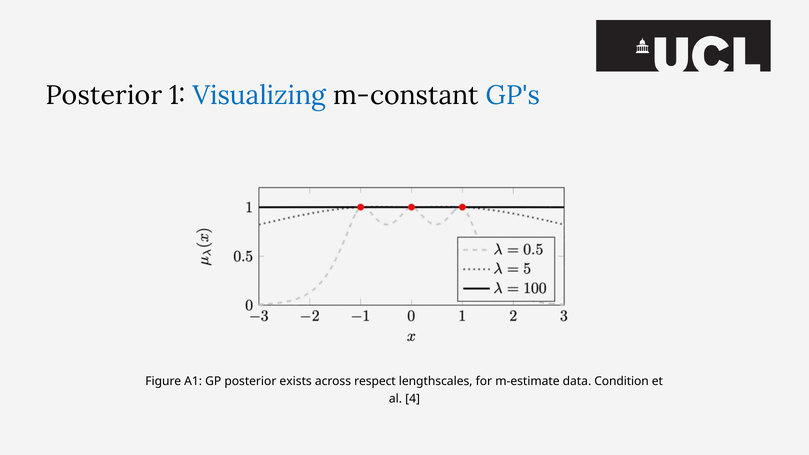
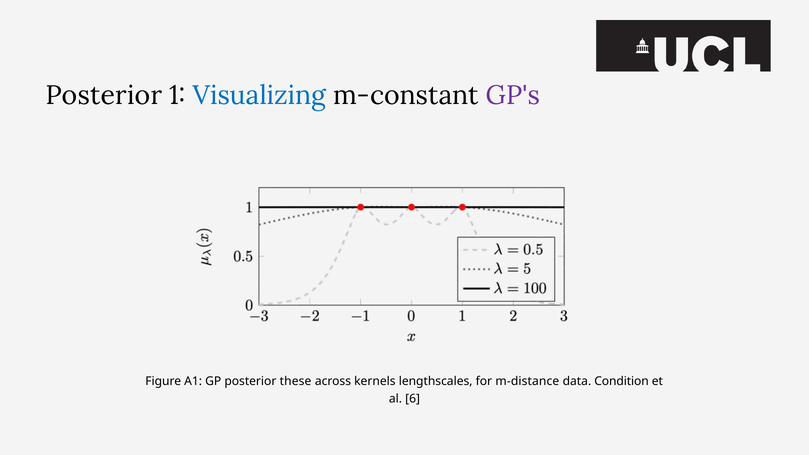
GP's colour: blue -> purple (513, 96)
exists: exists -> these (296, 381)
respect: respect -> kernels (375, 381)
m-estimate: m-estimate -> m-distance (527, 381)
4: 4 -> 6 (413, 399)
